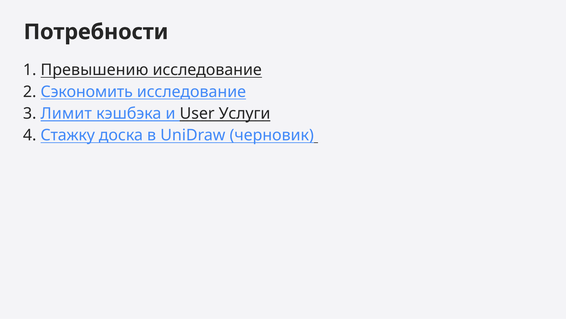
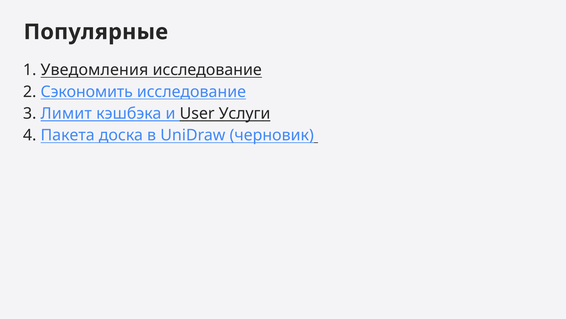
Потребности: Потребности -> Популярные (96, 32)
Превышению: Превышению -> Уведомления (94, 70)
Стажку: Стажку -> Пакета (68, 135)
